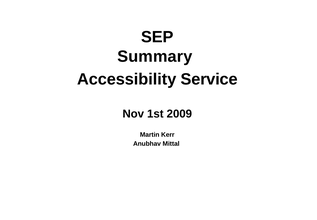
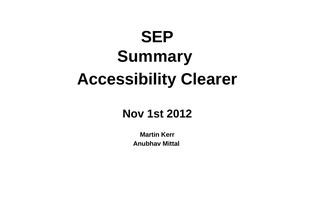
Service: Service -> Clearer (209, 79)
2009: 2009 -> 2012 (179, 114)
